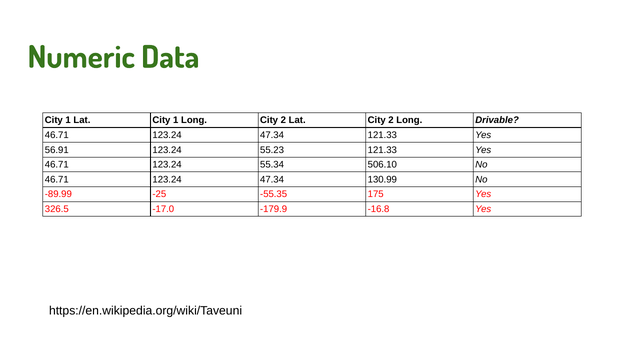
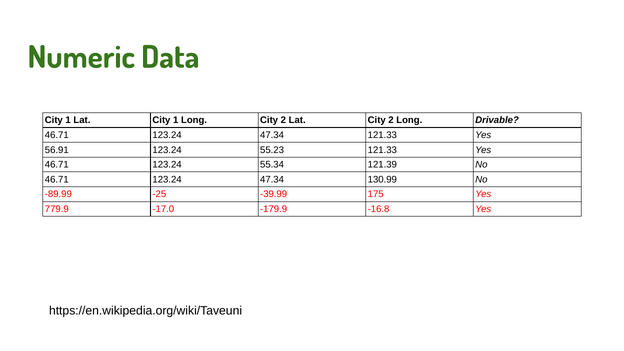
506.10: 506.10 -> 121.39 (382, 165)
-55.35: -55.35 -> -39.99 (274, 194)
326.5: 326.5 -> 779.9 (57, 209)
